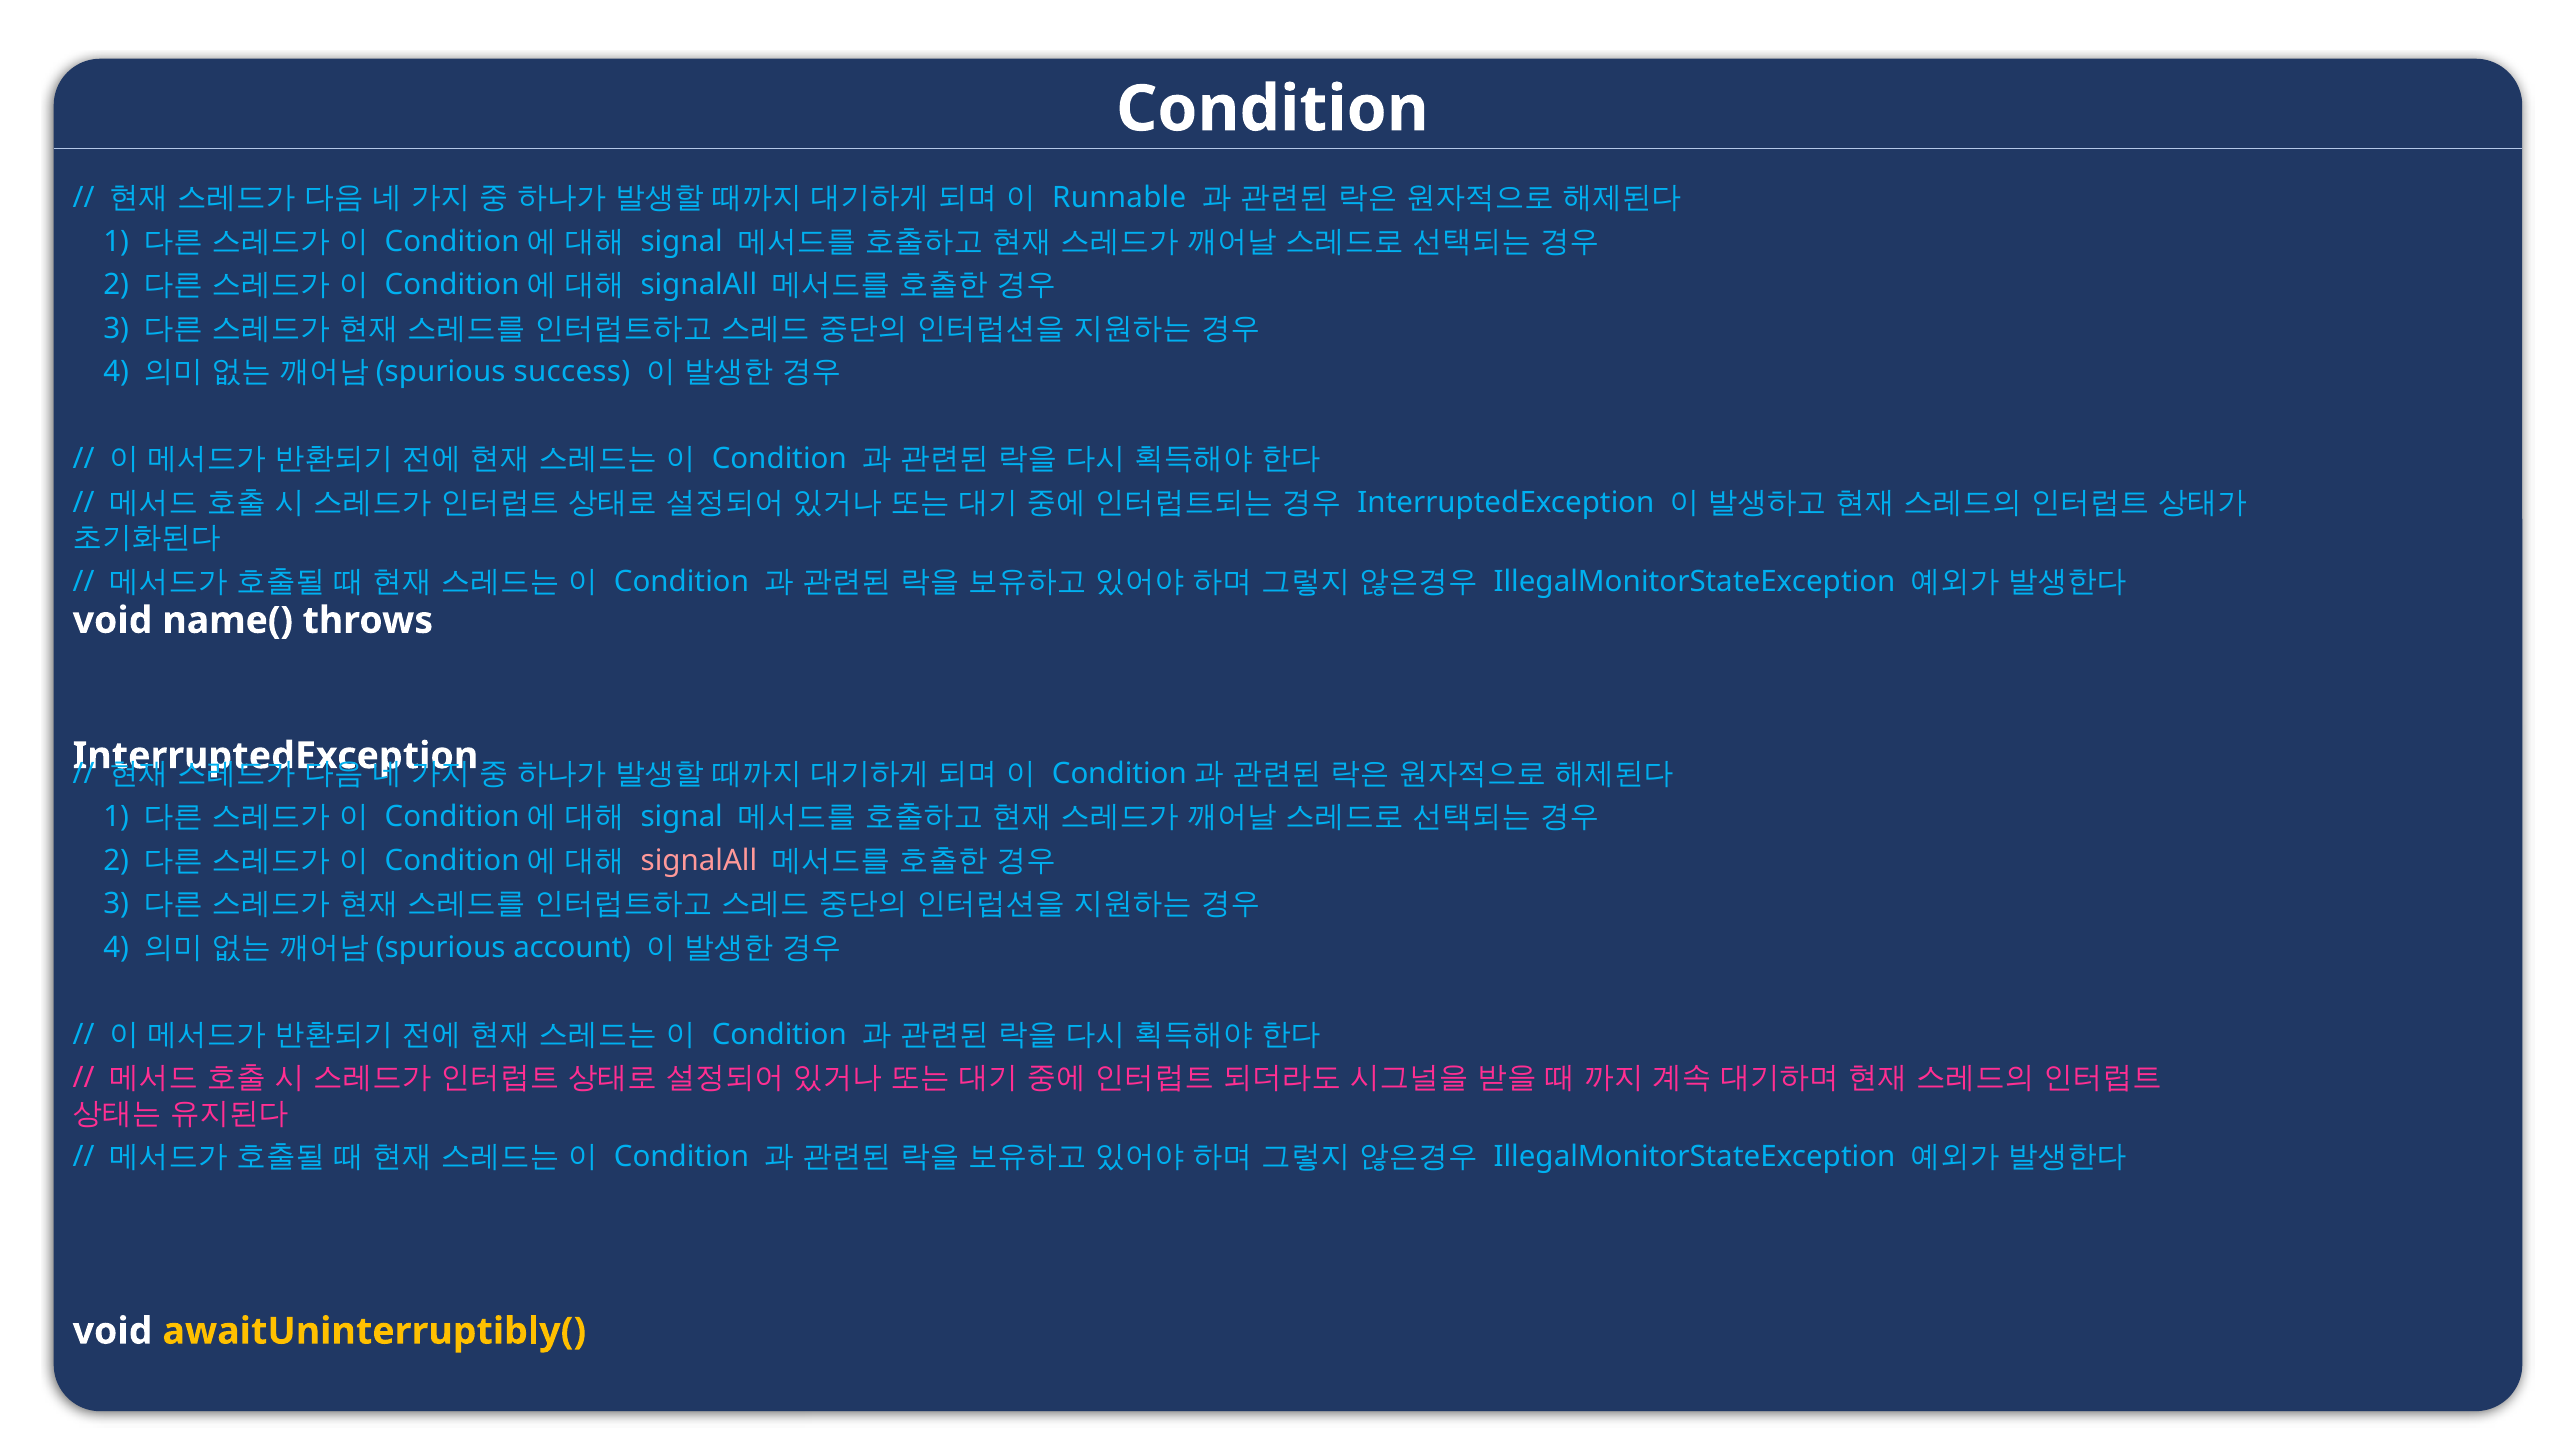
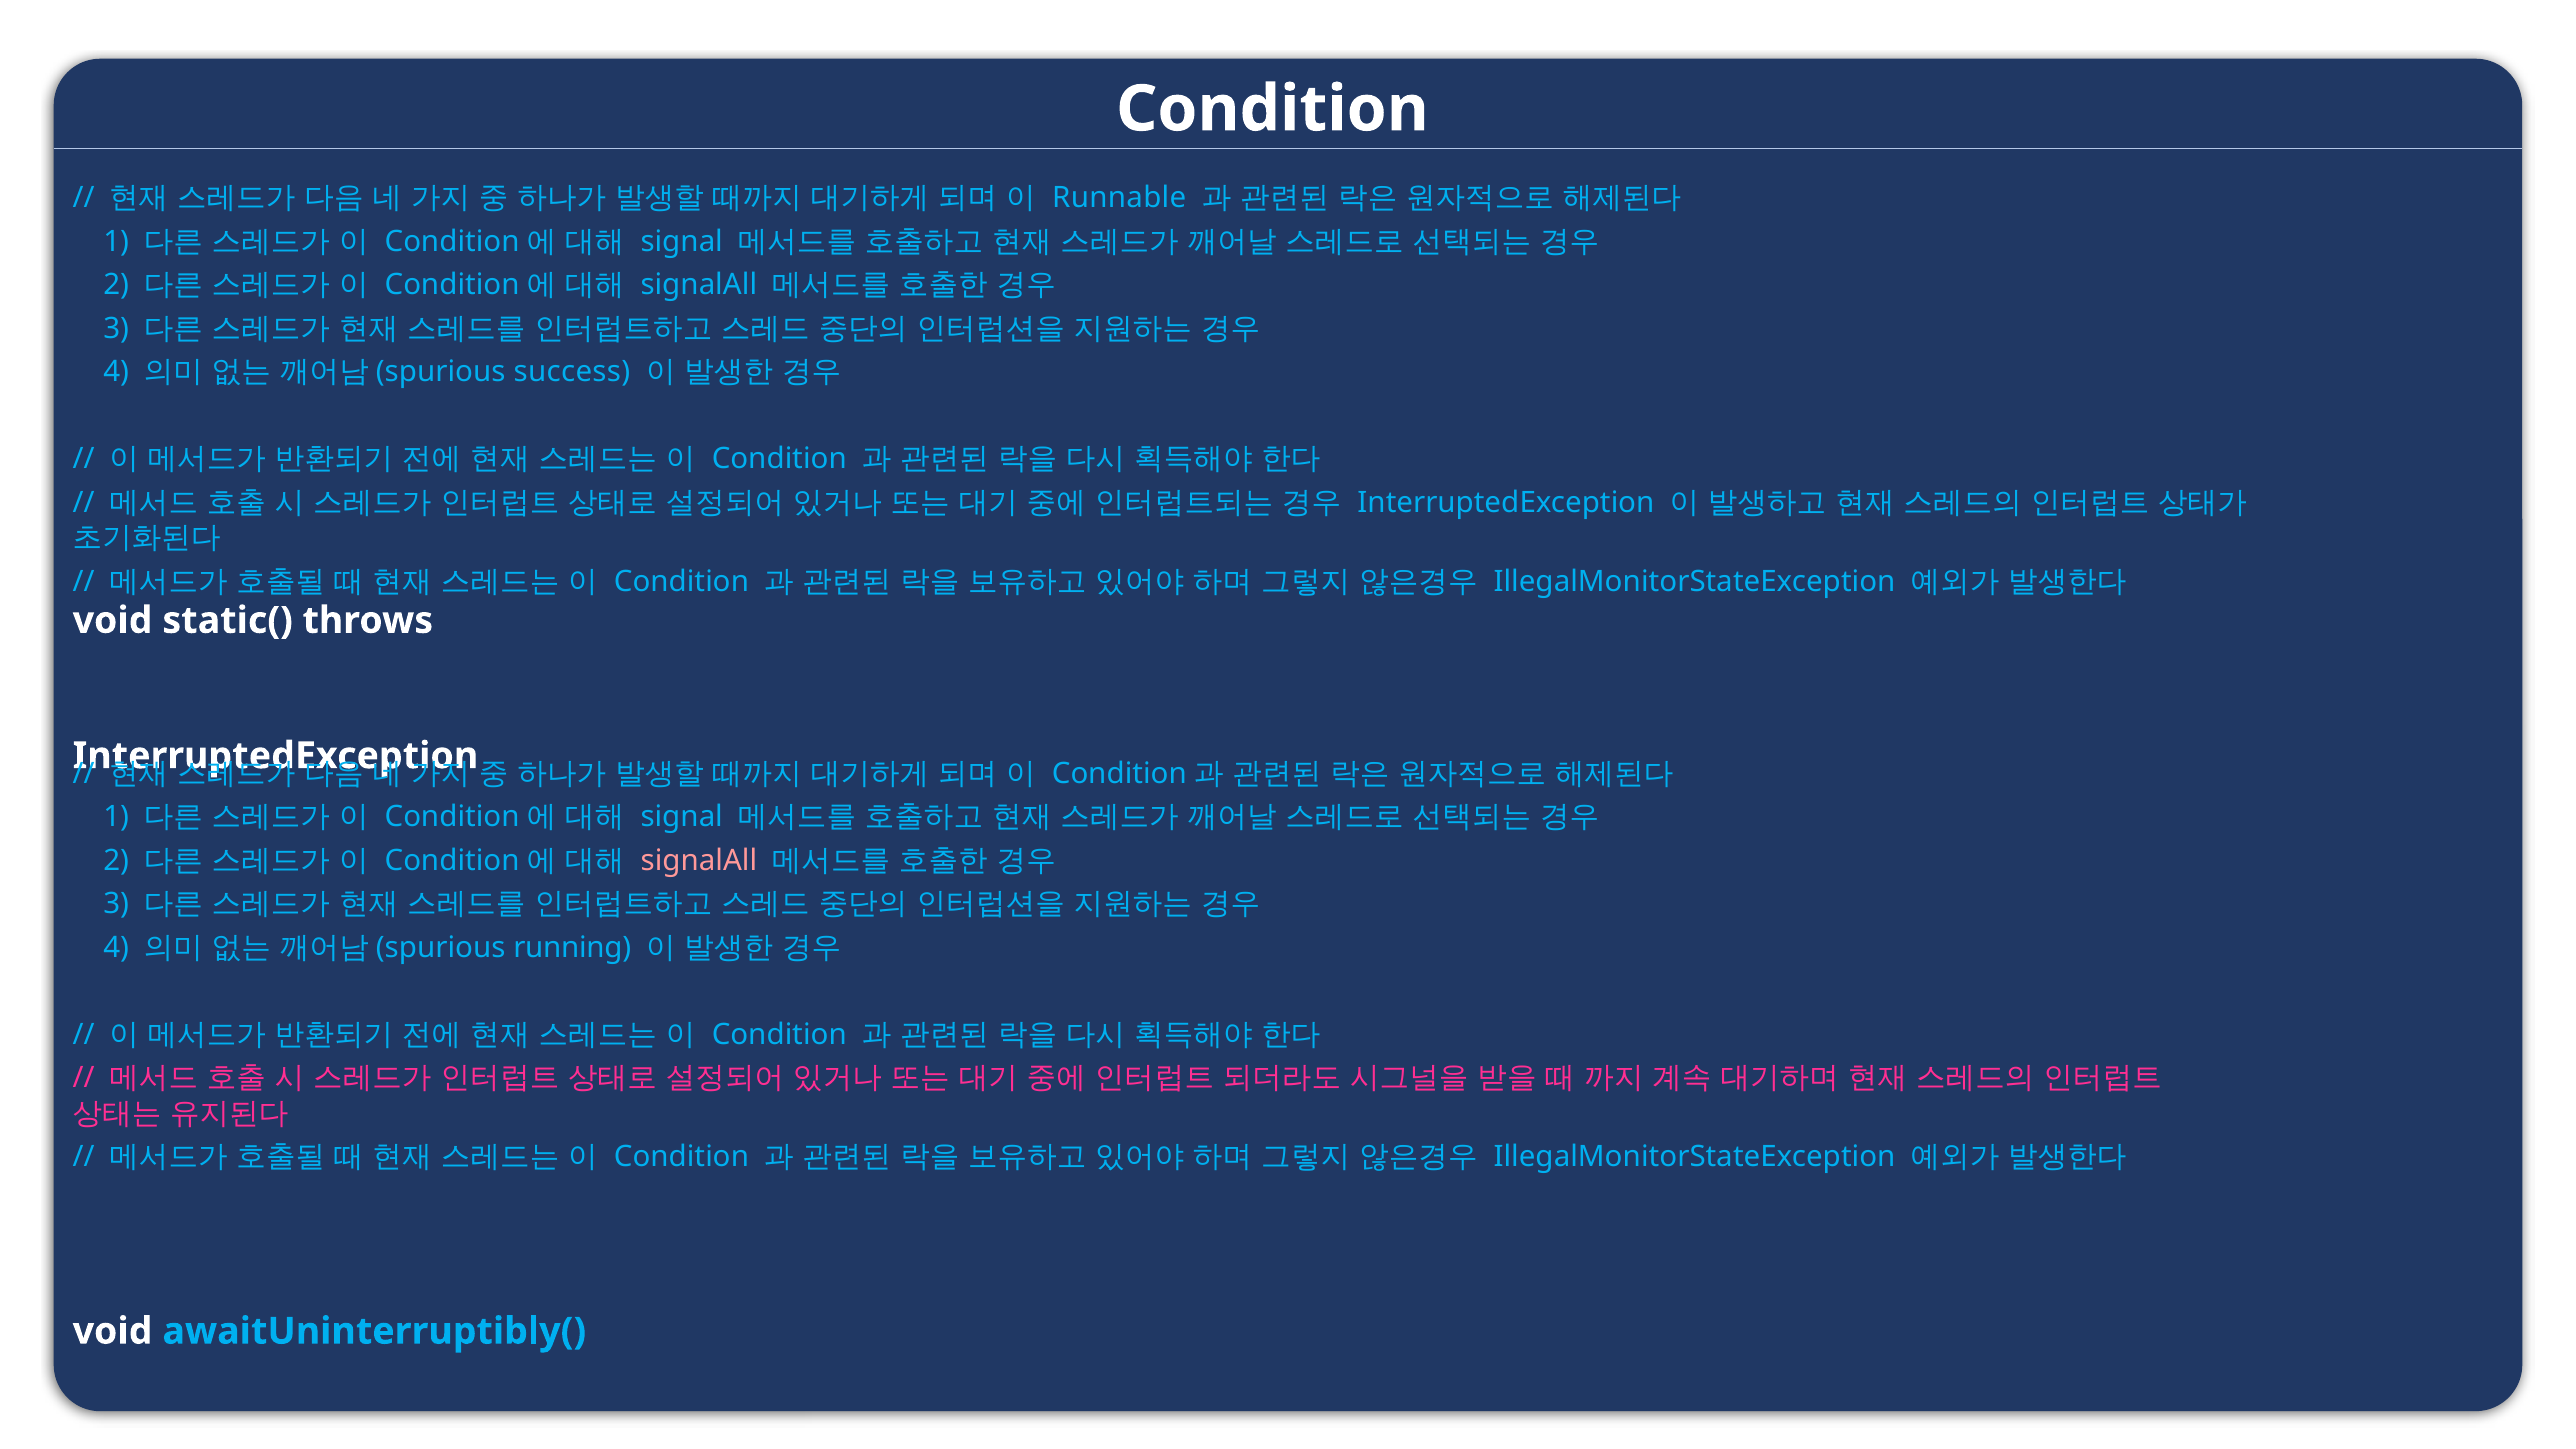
name(: name( -> static( (228, 621)
account: account -> running (572, 947)
awaitUninterruptibly( colour: yellow -> light blue (374, 1331)
